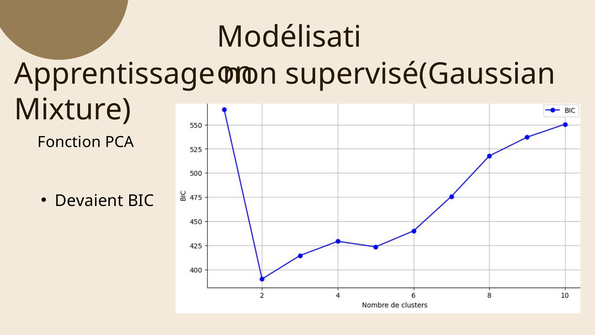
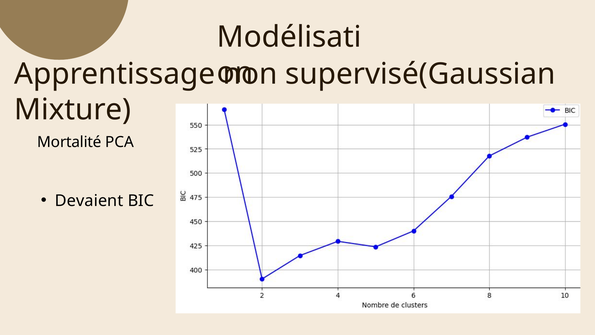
Fonction: Fonction -> Mortalité (69, 142)
